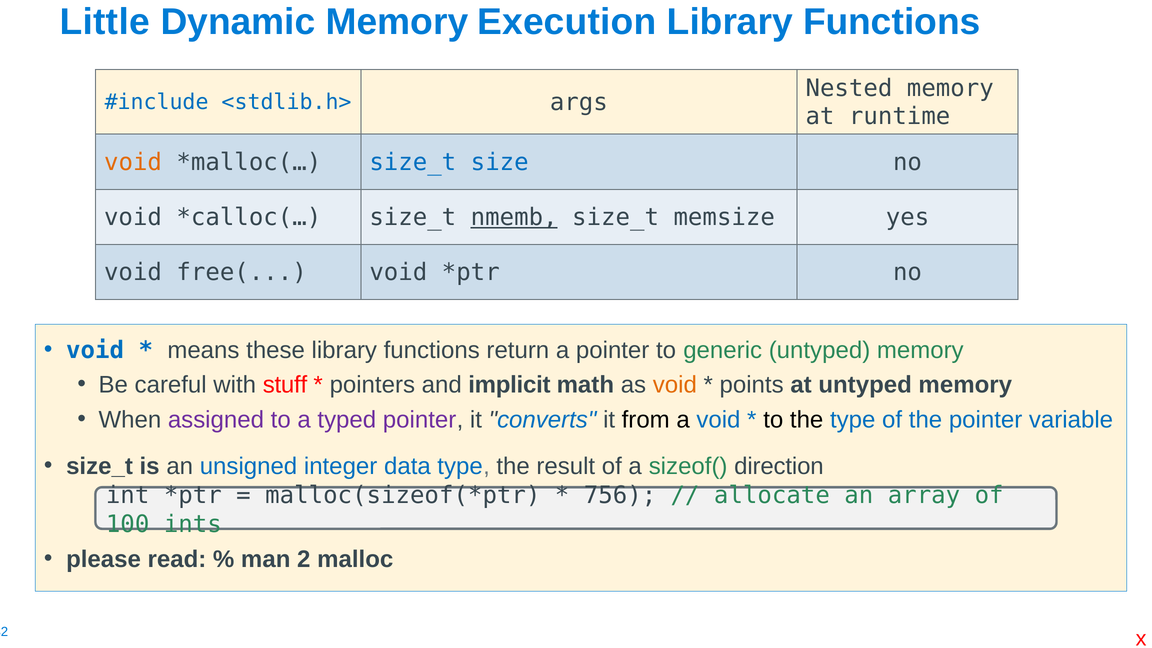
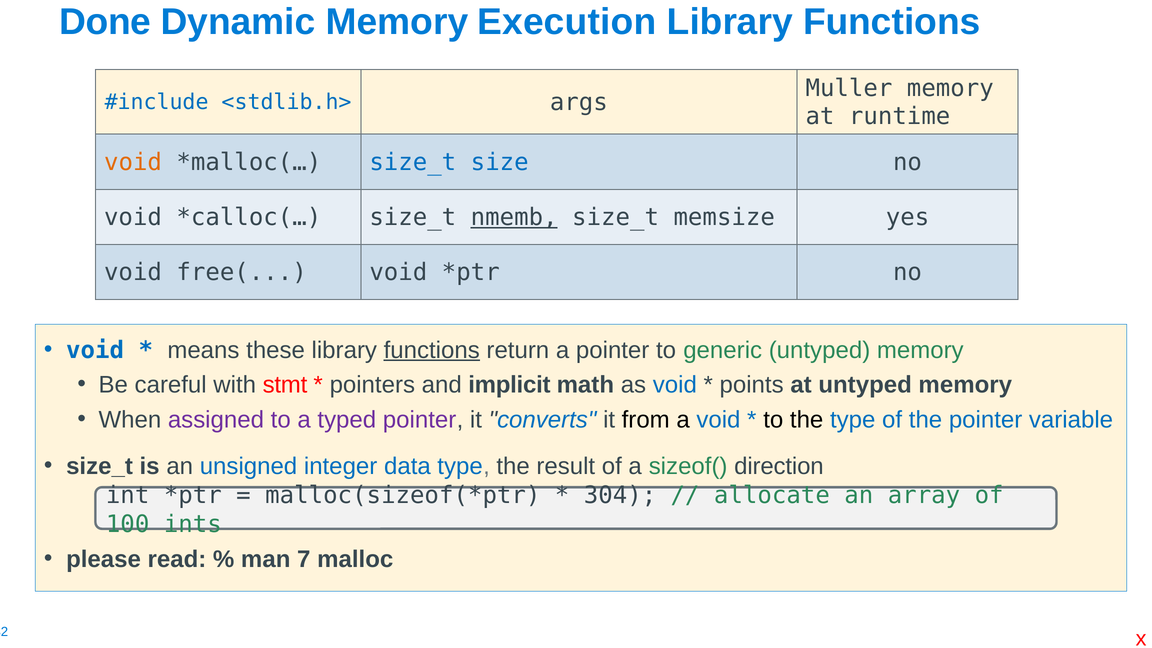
Little: Little -> Done (105, 22)
Nested: Nested -> Muller (849, 88)
functions underline: none -> present (432, 350)
stuff: stuff -> stmt (285, 385)
void colour: orange -> blue (675, 385)
756: 756 -> 304 (620, 495)
2: 2 -> 7 (304, 559)
